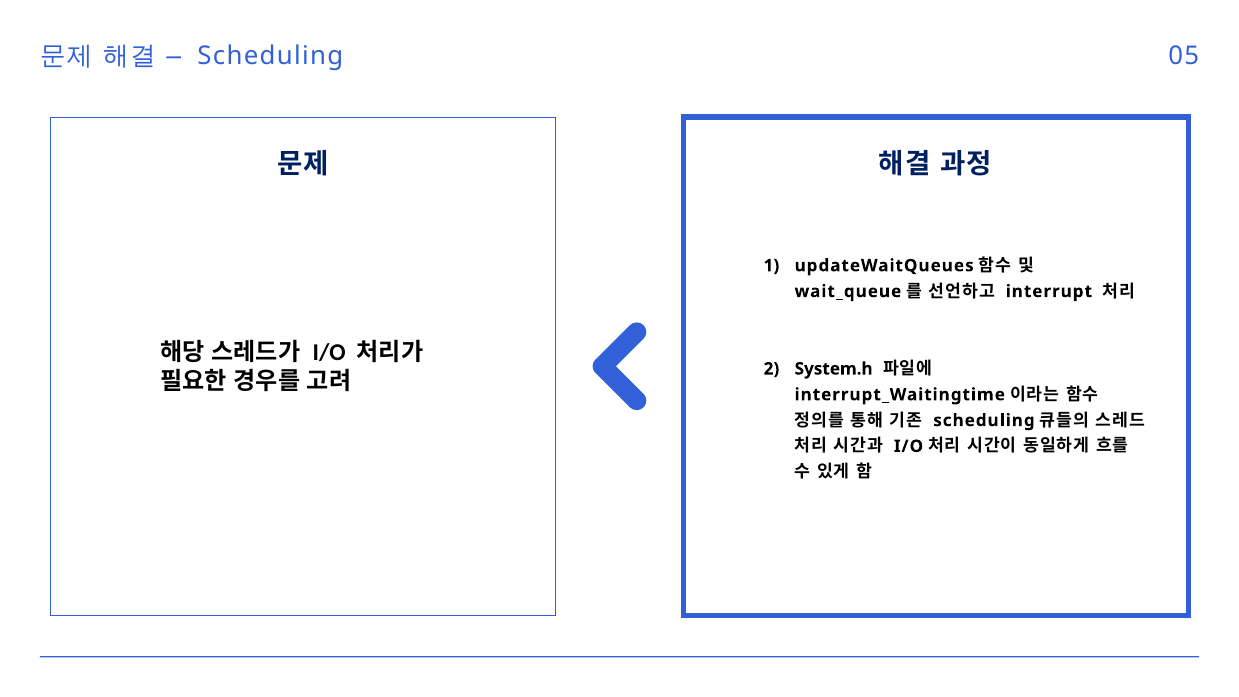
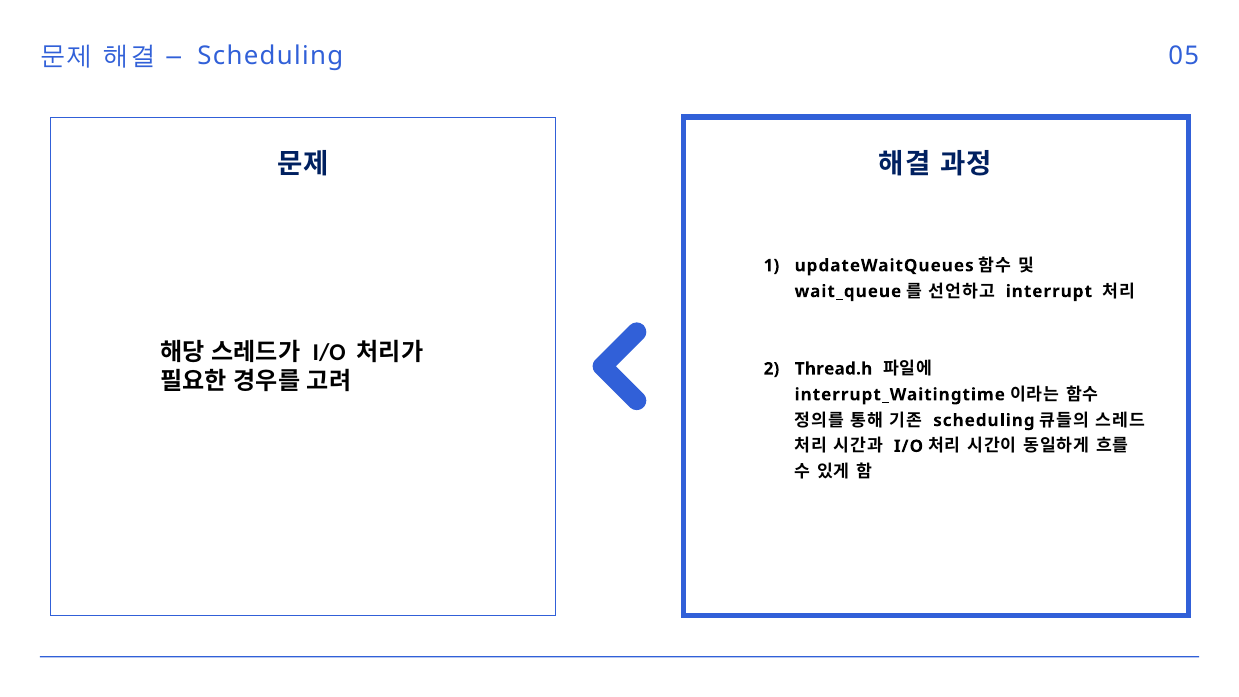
System.h: System.h -> Thread.h (834, 369)
